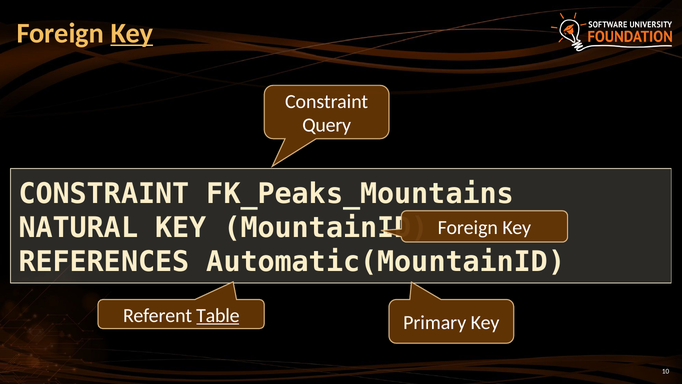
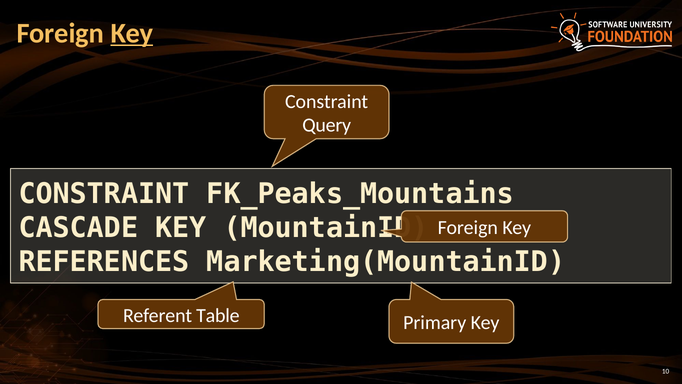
NATURAL: NATURAL -> CASCADE (78, 228)
Automatic(MountainID: Automatic(MountainID -> Marketing(MountainID (386, 262)
Table underline: present -> none (218, 315)
